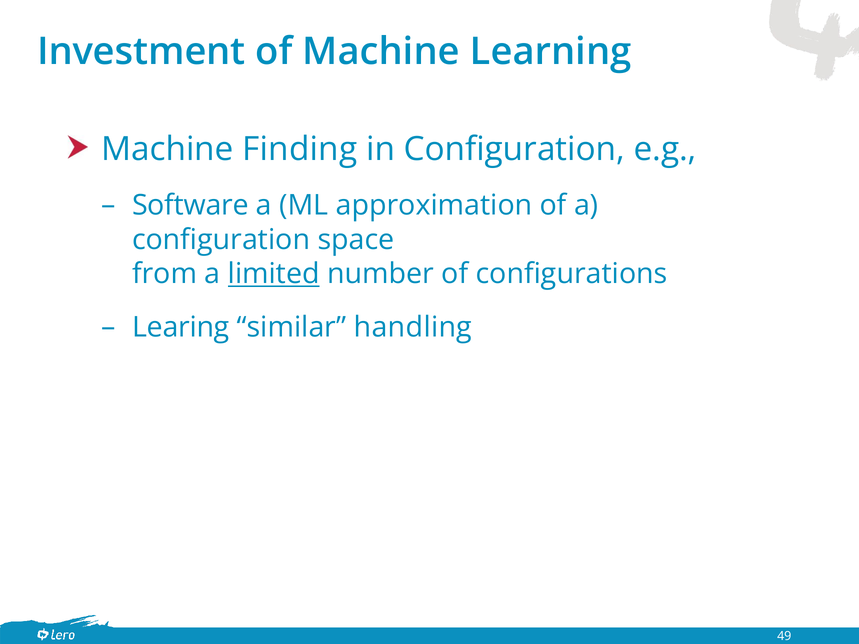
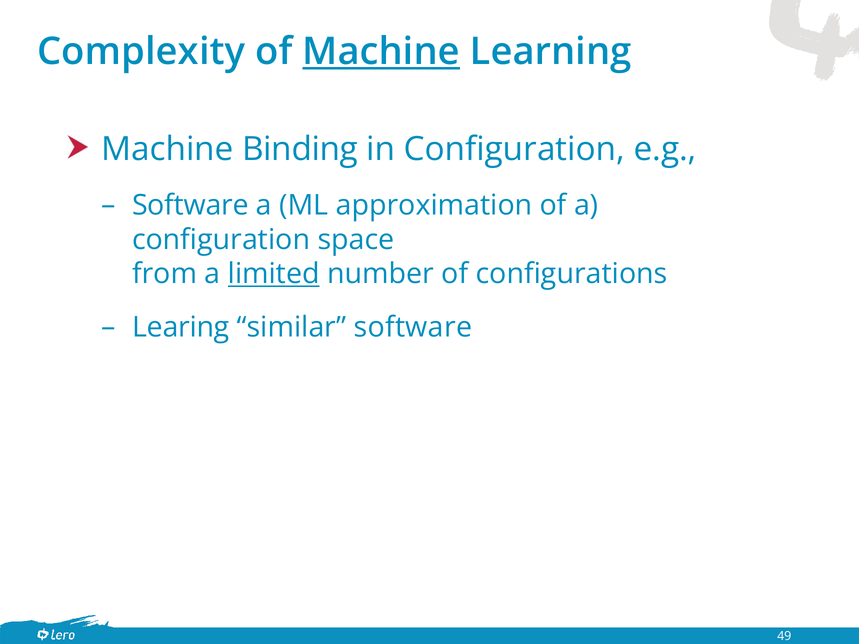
Investment: Investment -> Complexity (141, 52)
Machine underline: none -> present (381, 52)
Finding: Finding -> Binding (300, 149)
similar handling: handling -> software (413, 327)
